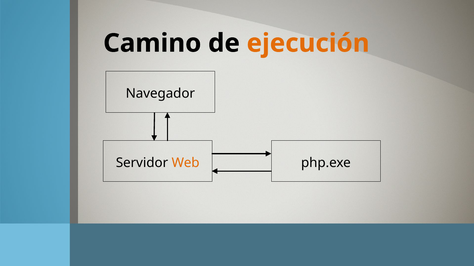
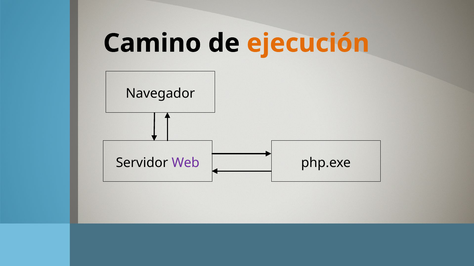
Web colour: orange -> purple (186, 163)
